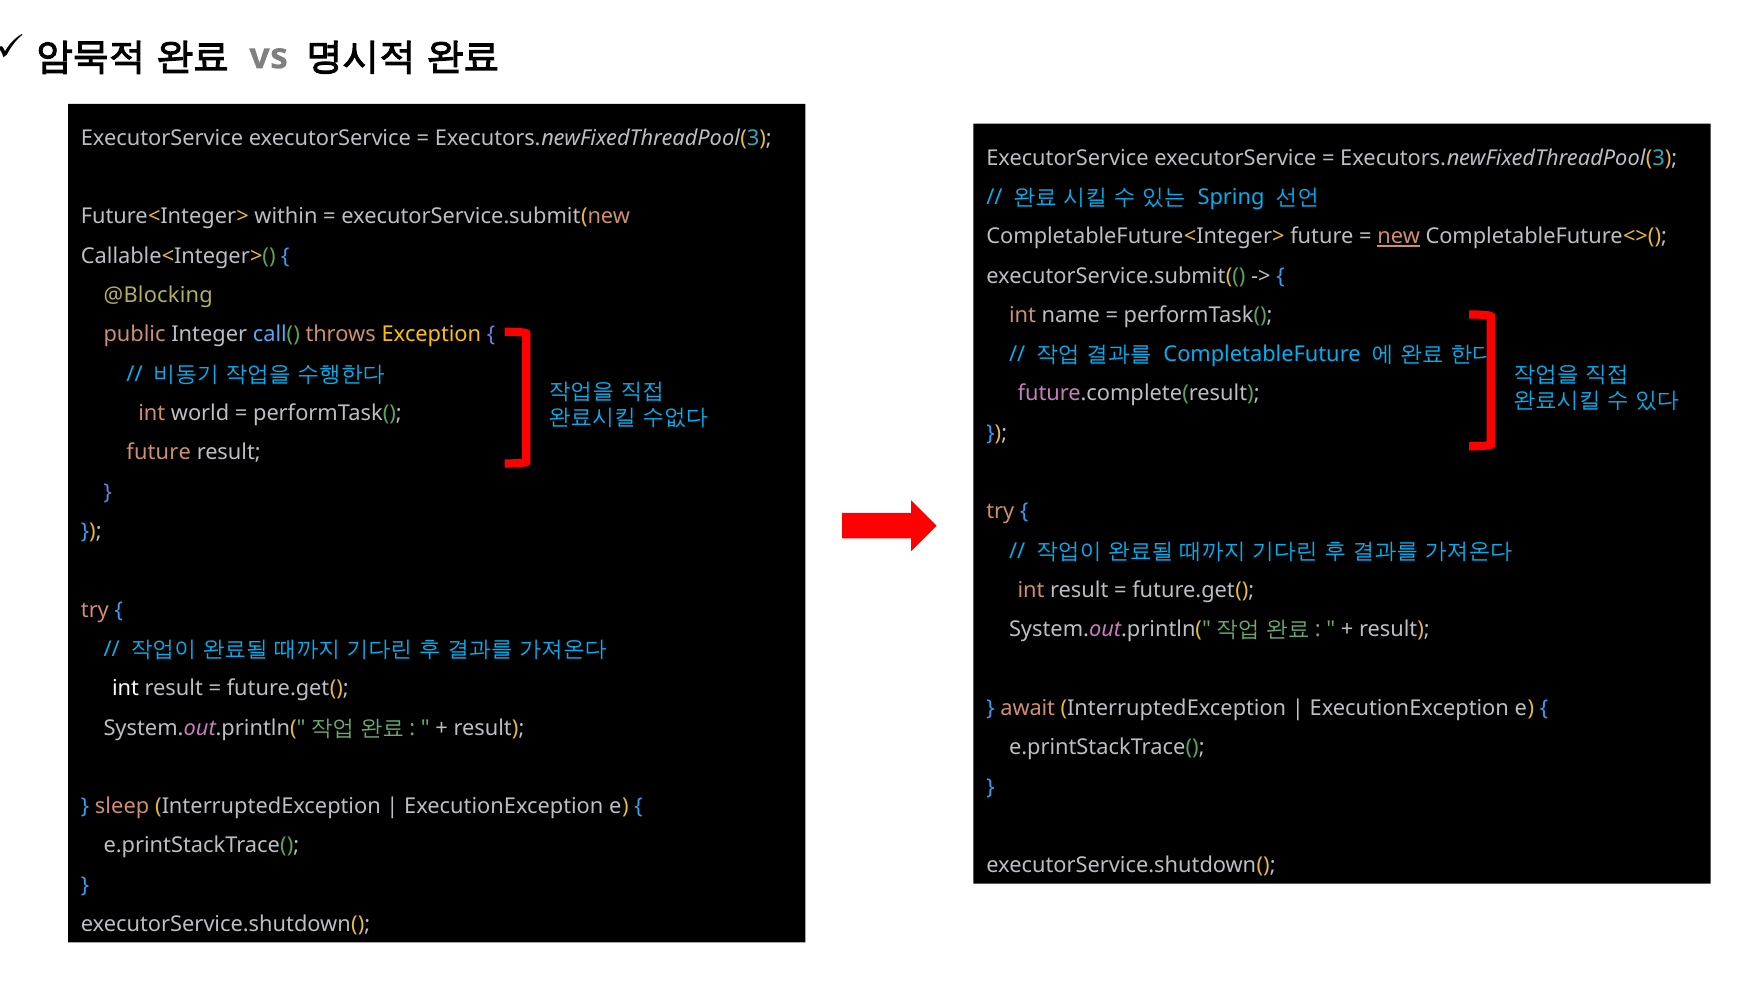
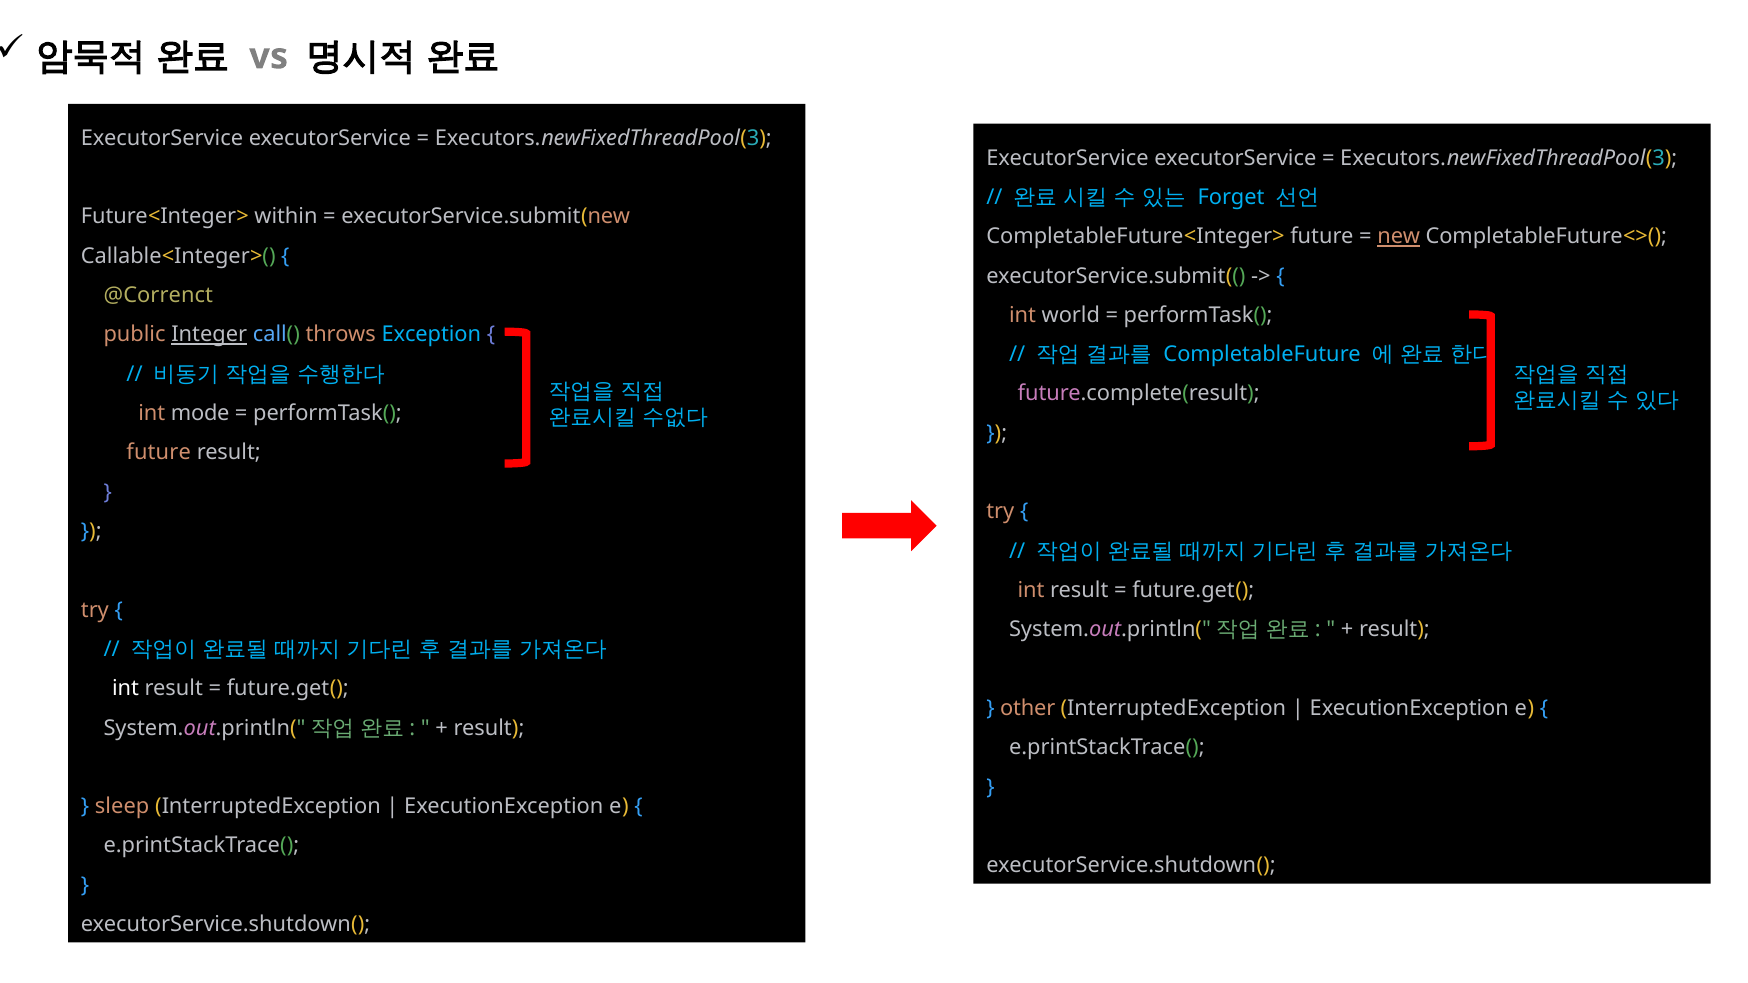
Spring: Spring -> Forget (1231, 197)
@Blocking: @Blocking -> @Correnct (158, 295)
name: name -> world (1071, 315)
Integer underline: none -> present (209, 335)
Exception colour: yellow -> light blue (431, 335)
world: world -> mode (200, 413)
await: await -> other (1028, 709)
